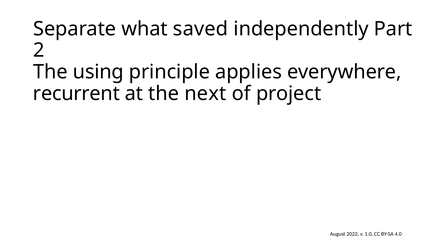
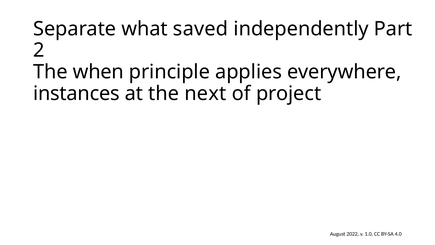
using: using -> when (98, 72)
recurrent: recurrent -> instances (76, 93)
